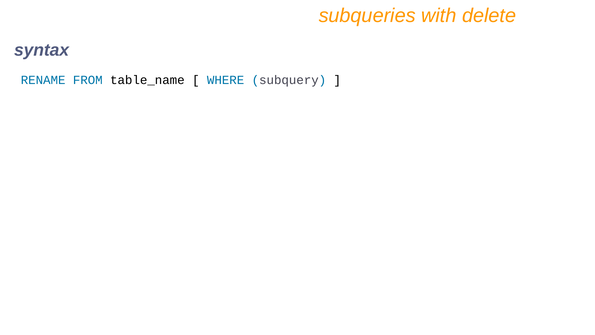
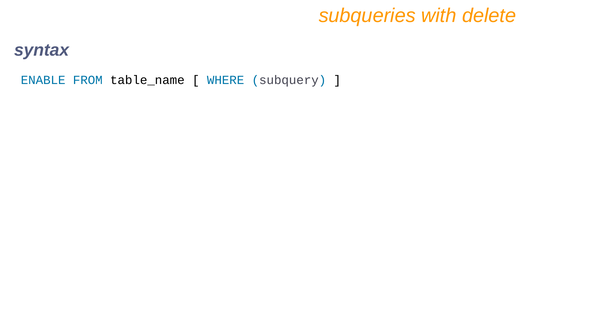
RENAME: RENAME -> ENABLE (43, 80)
